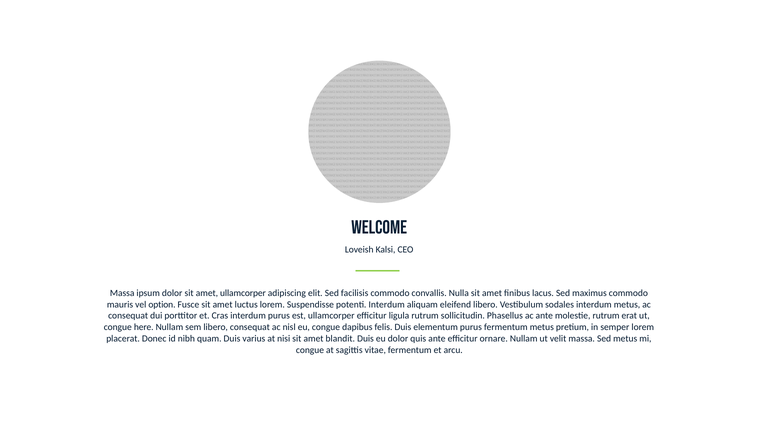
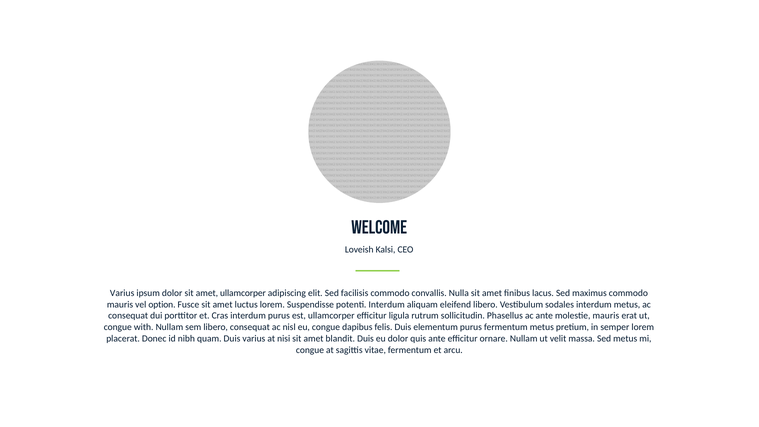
Massa: Massa -> Varius (122, 293)
molestie rutrum: rutrum -> mauris (606, 316)
here: here -> with (144, 327)
